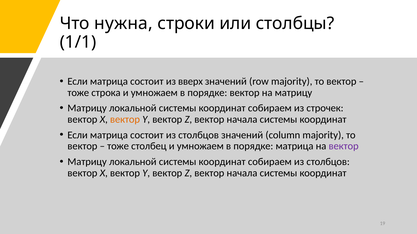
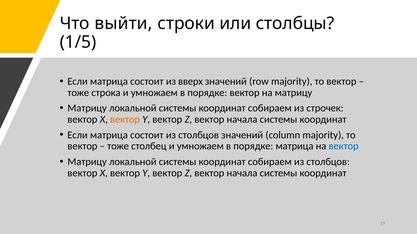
нужна: нужна -> выйти (123, 23)
1/1: 1/1 -> 1/5 (78, 42)
вектор colour: purple -> blue (344, 147)
